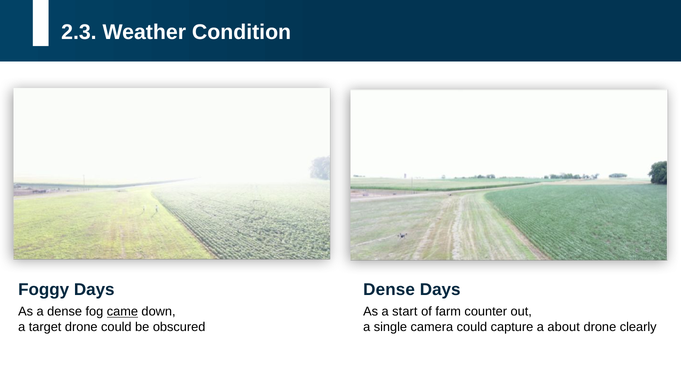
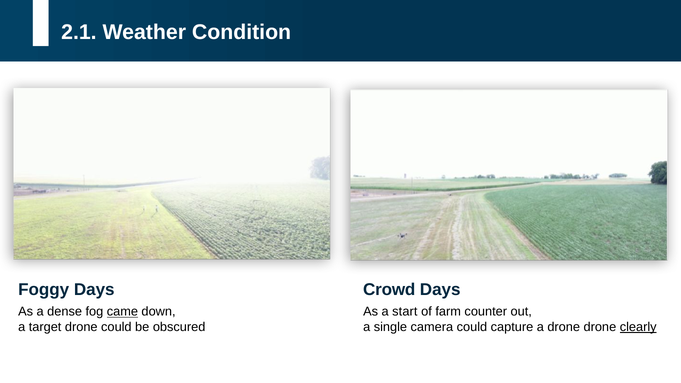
2.3: 2.3 -> 2.1 (79, 32)
Days Dense: Dense -> Crowd (389, 289)
a about: about -> drone (564, 327)
clearly underline: none -> present (638, 327)
